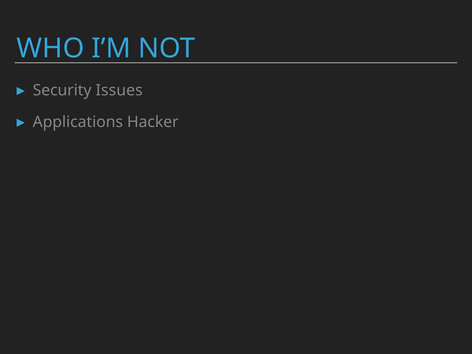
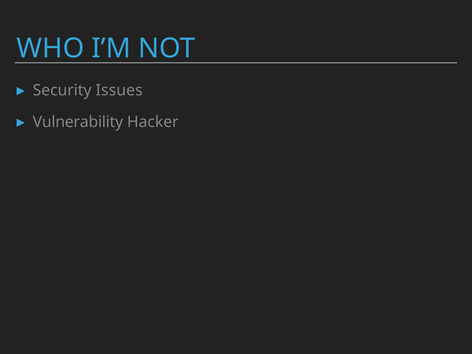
Applications: Applications -> Vulnerability (78, 122)
